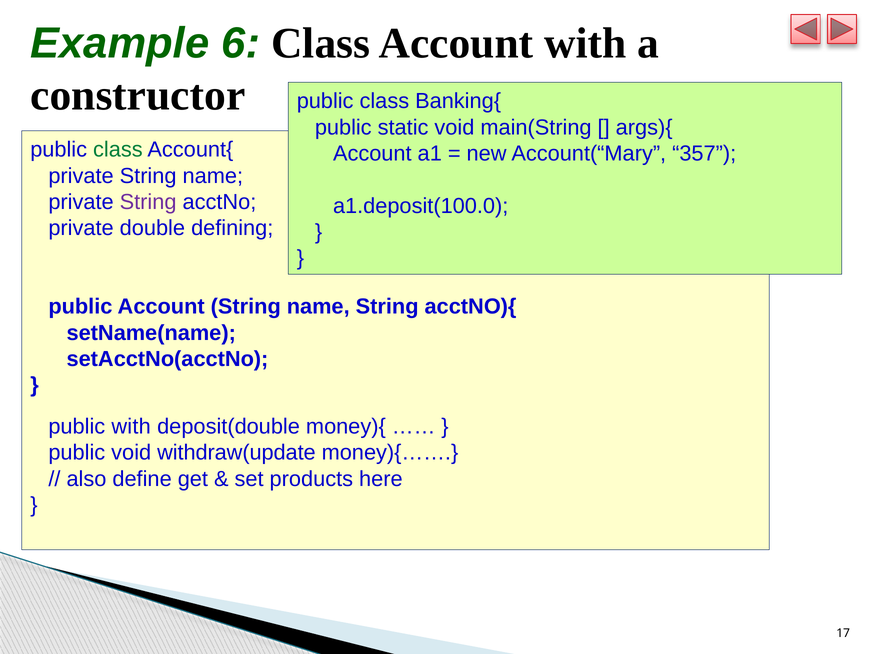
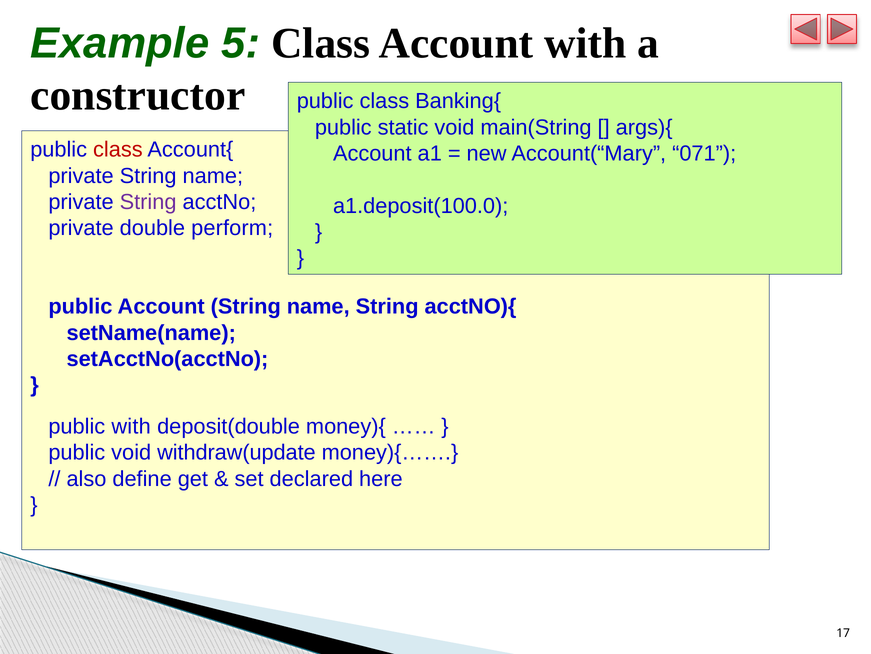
6: 6 -> 5 (241, 43)
class colour: green -> red (118, 150)
357: 357 -> 071 (704, 153)
defining: defining -> perform (232, 228)
products: products -> declared (311, 478)
